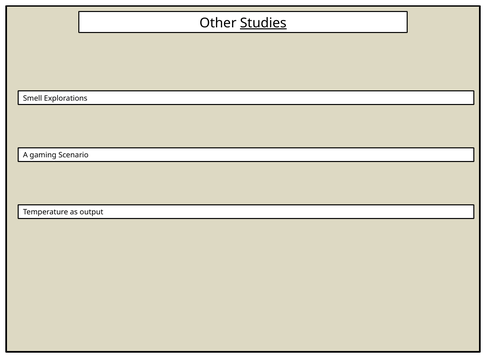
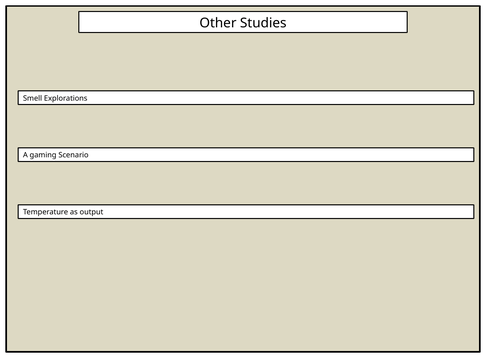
Studies underline: present -> none (263, 23)
